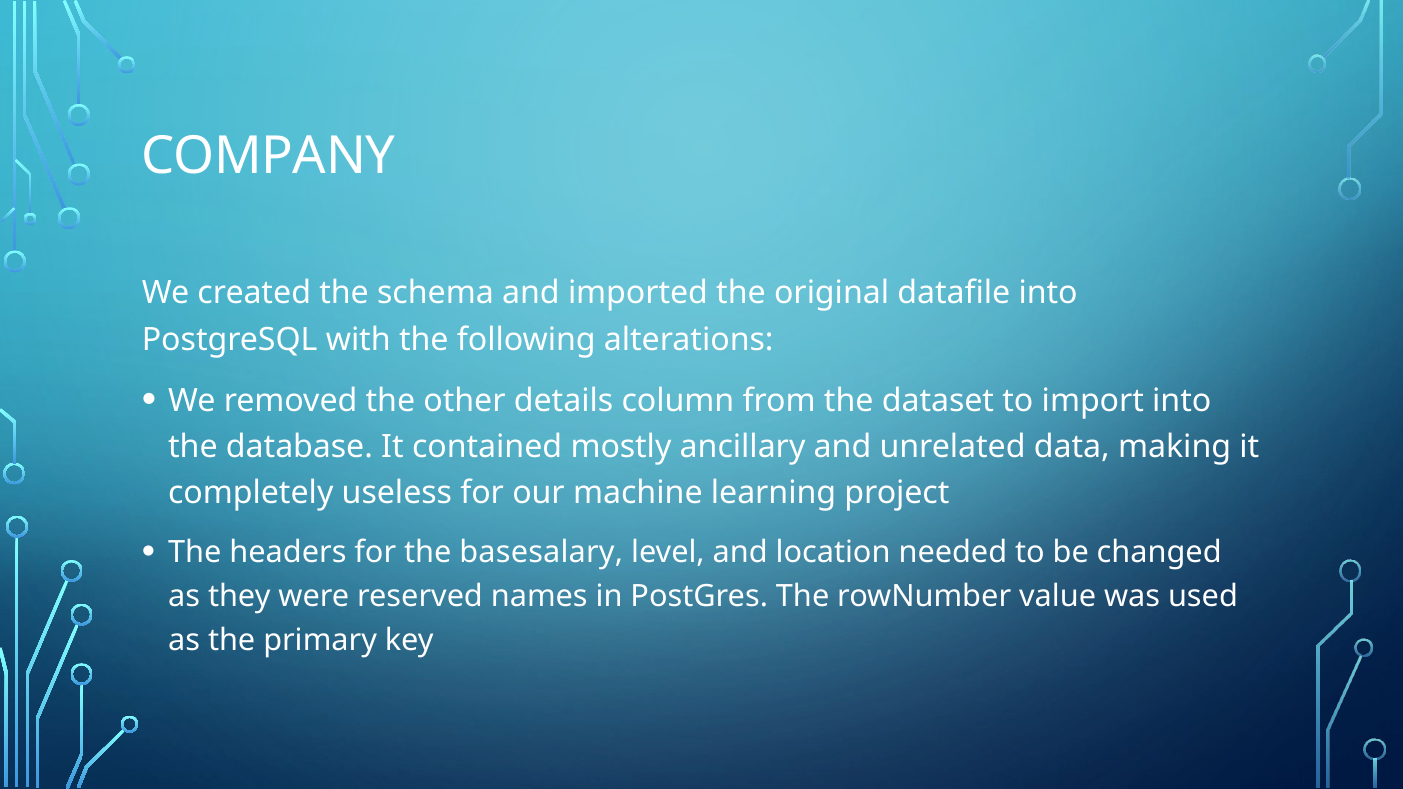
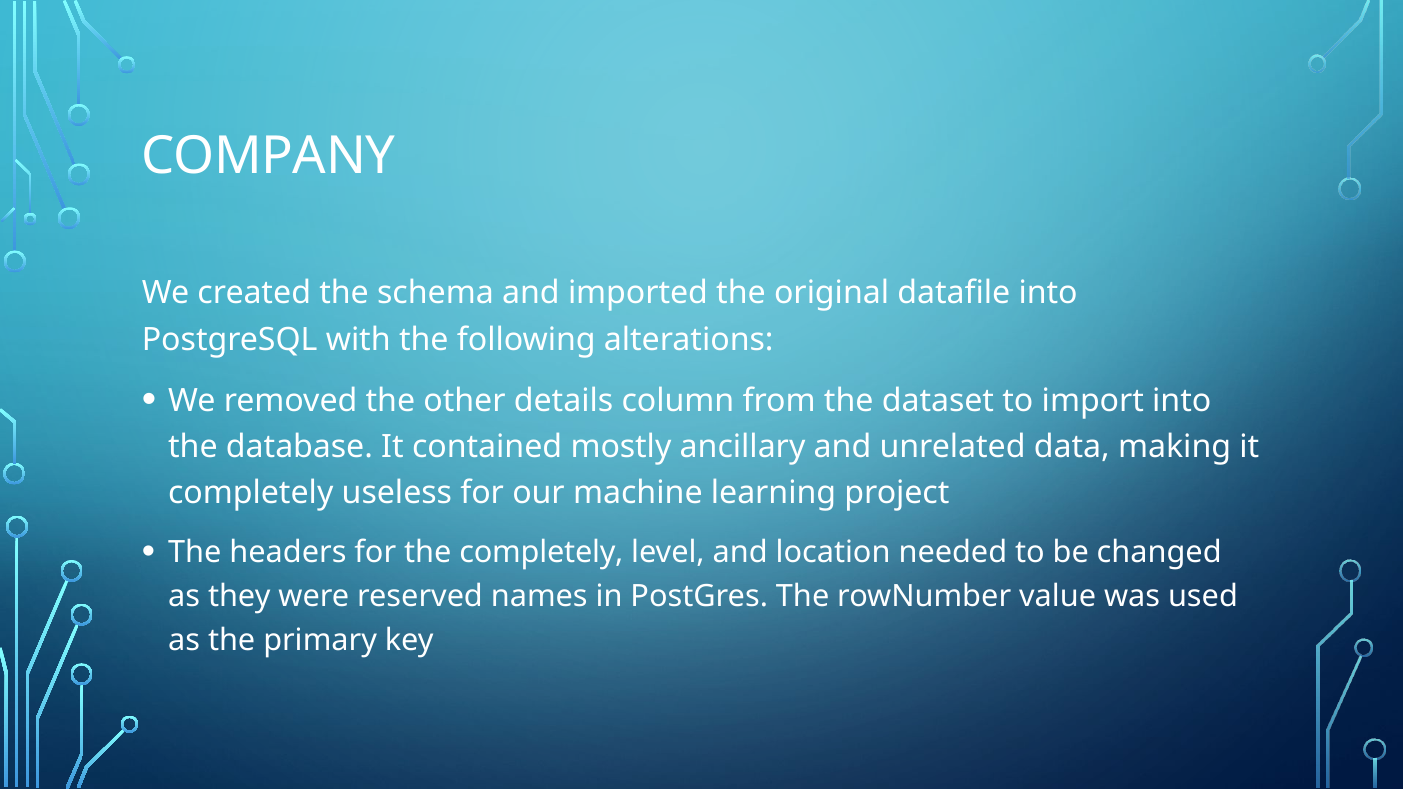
the basesalary: basesalary -> completely (541, 553)
